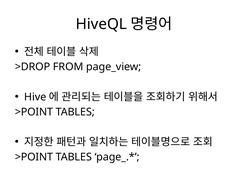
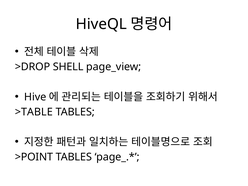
FROM: FROM -> SHELL (68, 67)
>POINT: >POINT -> >TABLE (34, 112)
